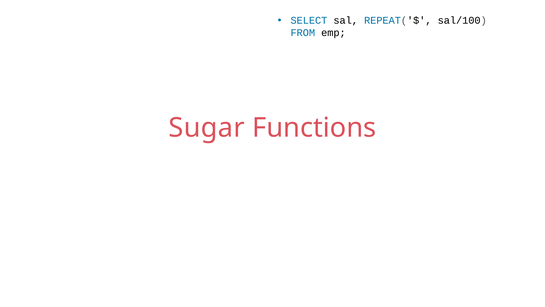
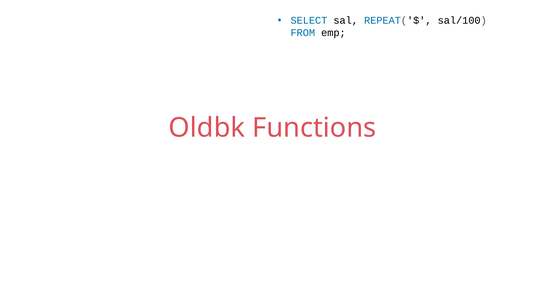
Sugar: Sugar -> Oldbk (207, 128)
